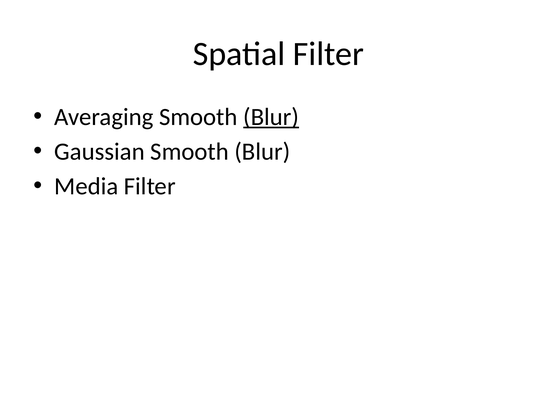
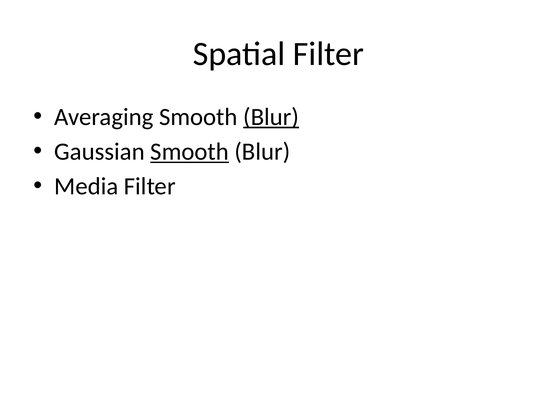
Smooth underline: none -> present (190, 152)
